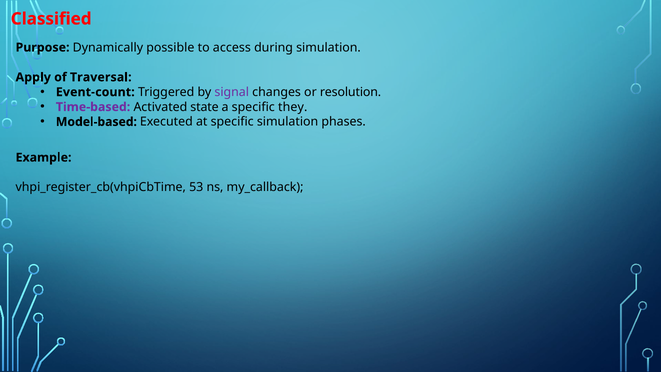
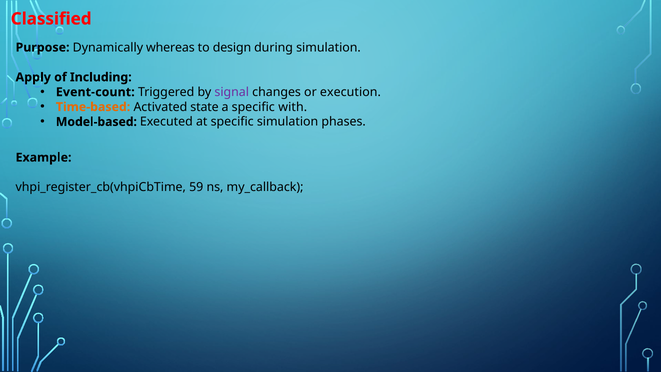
possible: possible -> whereas (170, 47)
access: access -> design (232, 47)
Traversal: Traversal -> Including (101, 77)
resolution: resolution -> execution (350, 92)
Time-based colour: purple -> orange (93, 107)
they: they -> with (293, 107)
53: 53 -> 59 (196, 187)
